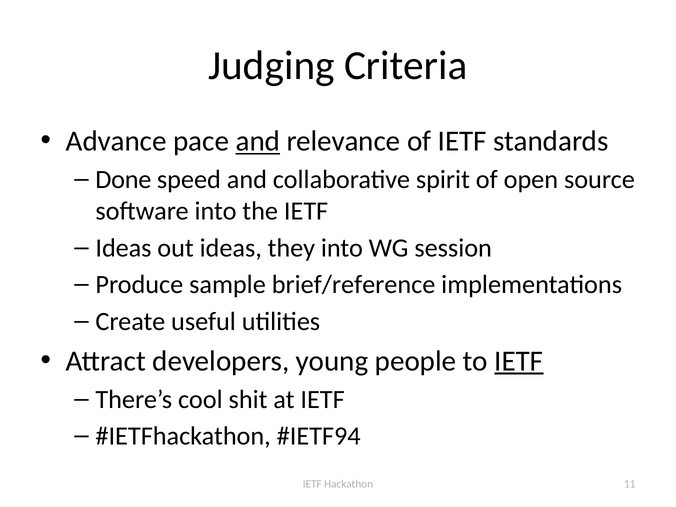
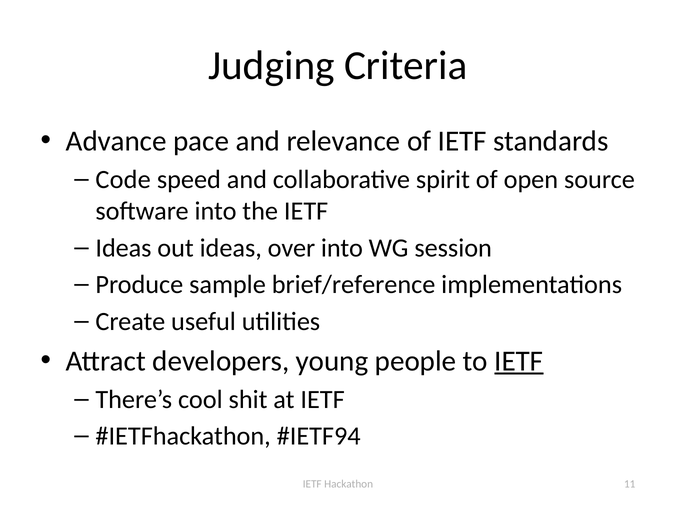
and underline: present -> none (258, 141)
Done: Done -> Code (123, 180)
they: they -> over (291, 248)
